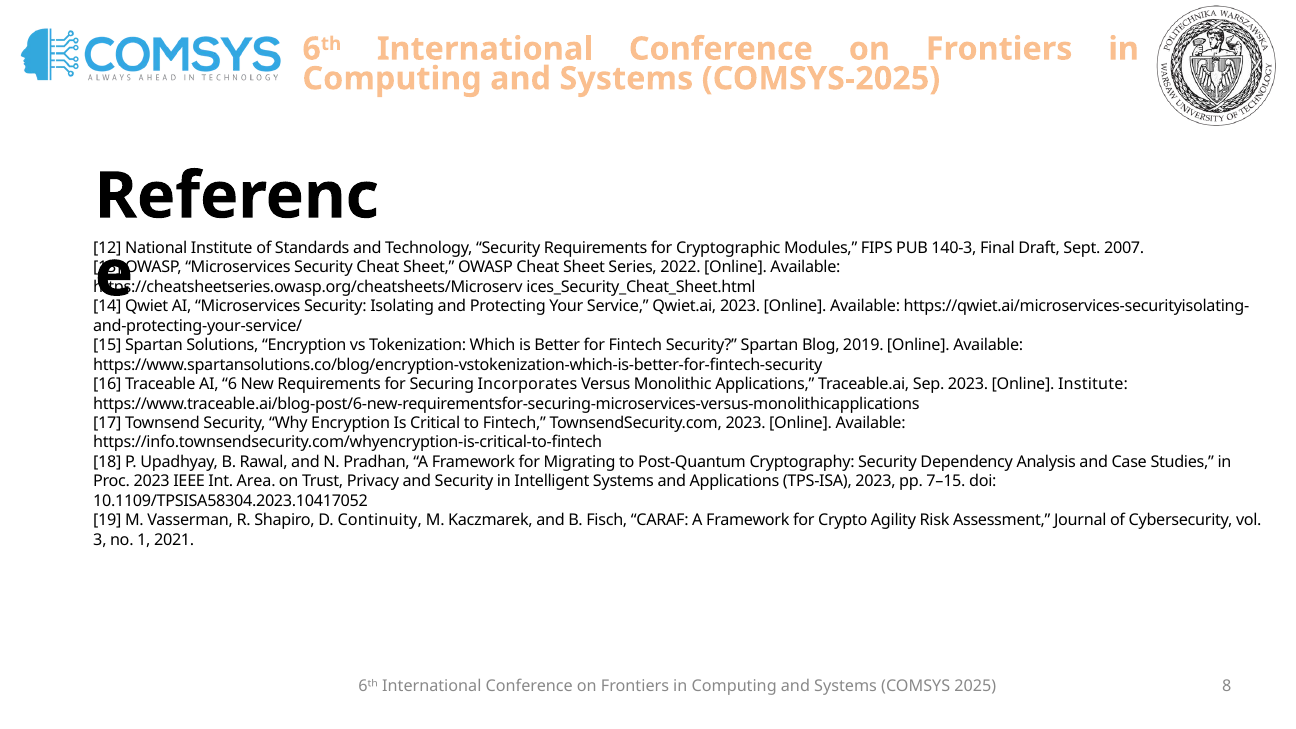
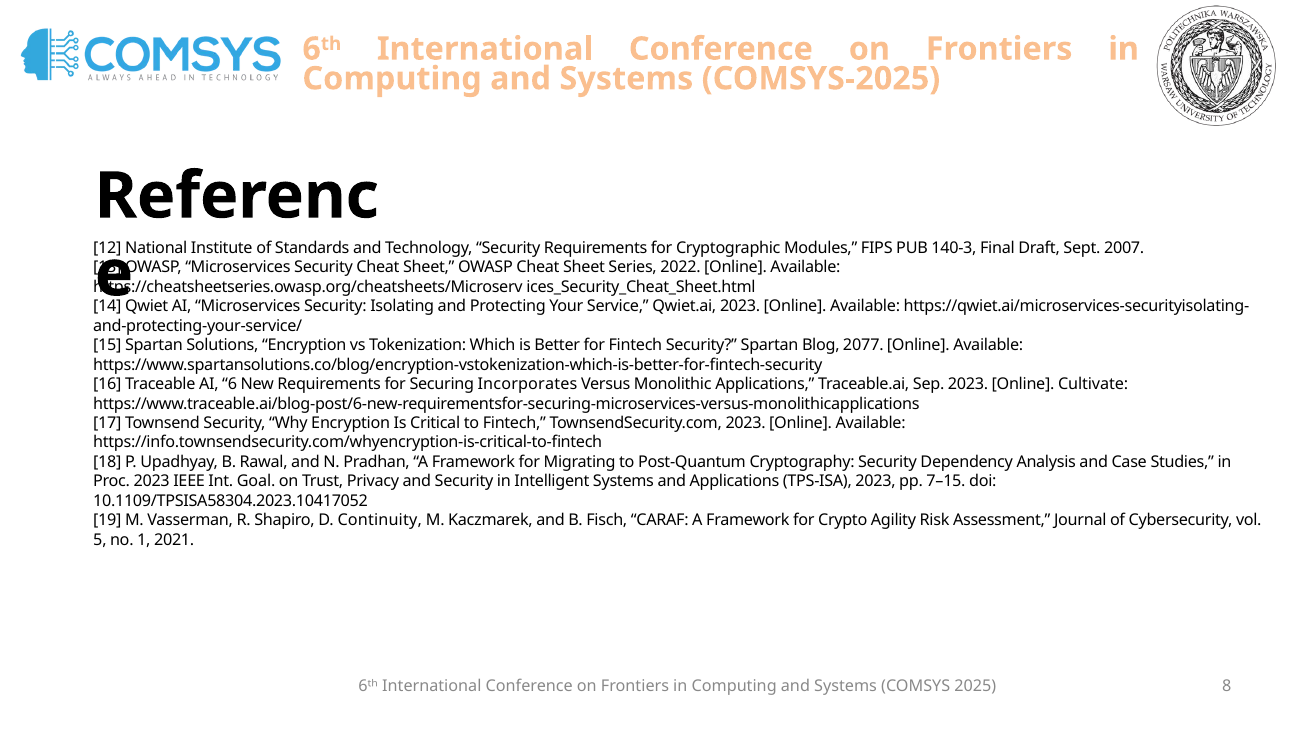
2019: 2019 -> 2077 (863, 345)
Online Institute: Institute -> Cultivate (1093, 384)
Area: Area -> Goal (256, 481)
3: 3 -> 5 (100, 540)
